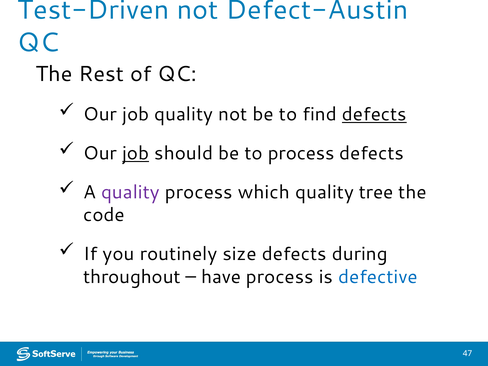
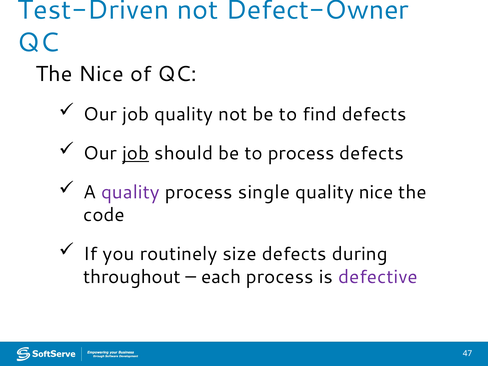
Defect-Austin: Defect-Austin -> Defect-Owner (317, 10)
The Rest: Rest -> Nice (101, 74)
defects underline: present -> none (374, 114)
which: which -> single (264, 192)
quality tree: tree -> nice (376, 192)
have: have -> each (221, 277)
defective colour: blue -> purple (378, 277)
